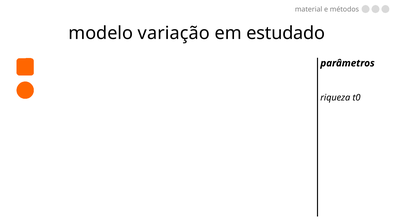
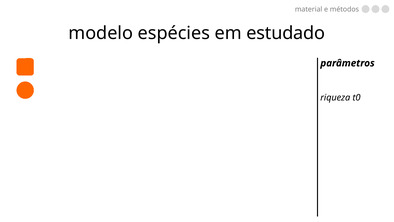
variação: variação -> espécies (174, 33)
